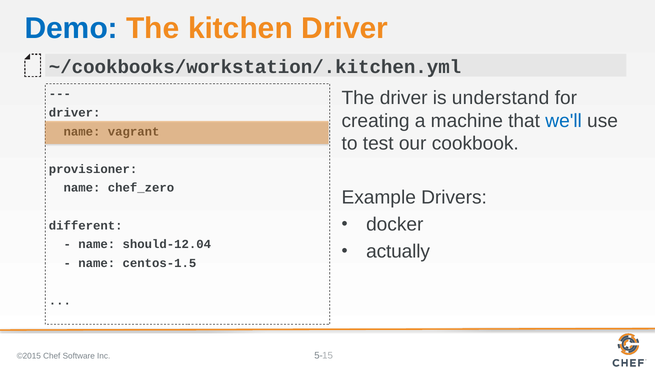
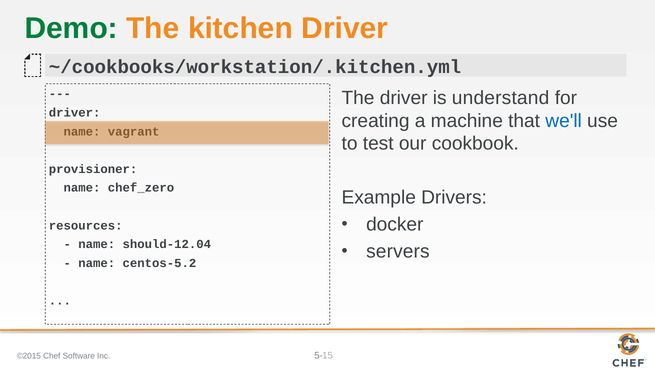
Demo colour: blue -> green (71, 28)
different: different -> resources (86, 226)
actually: actually -> servers (398, 252)
centos-1.5: centos-1.5 -> centos-5.2 (159, 263)
